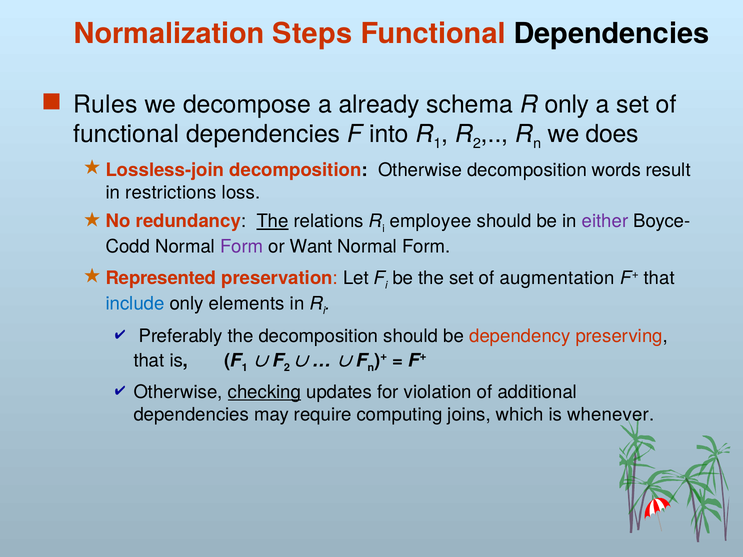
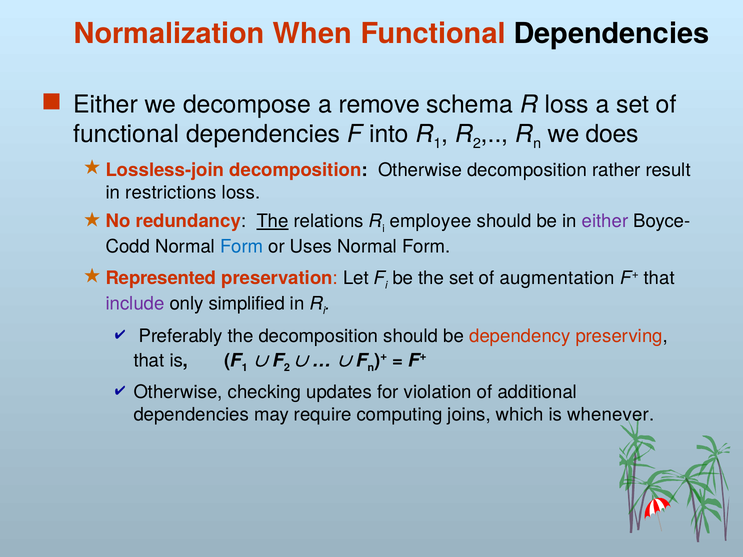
Steps: Steps -> When (312, 34)
Rules: Rules -> Either (106, 104)
already: already -> remove (379, 104)
R only: only -> loss (567, 104)
words: words -> rather (616, 170)
Form colour: purple -> blue (242, 247)
Want: Want -> Uses (311, 247)
include colour: blue -> purple (135, 304)
elements: elements -> simplified (247, 304)
checking underline: present -> none (264, 392)
